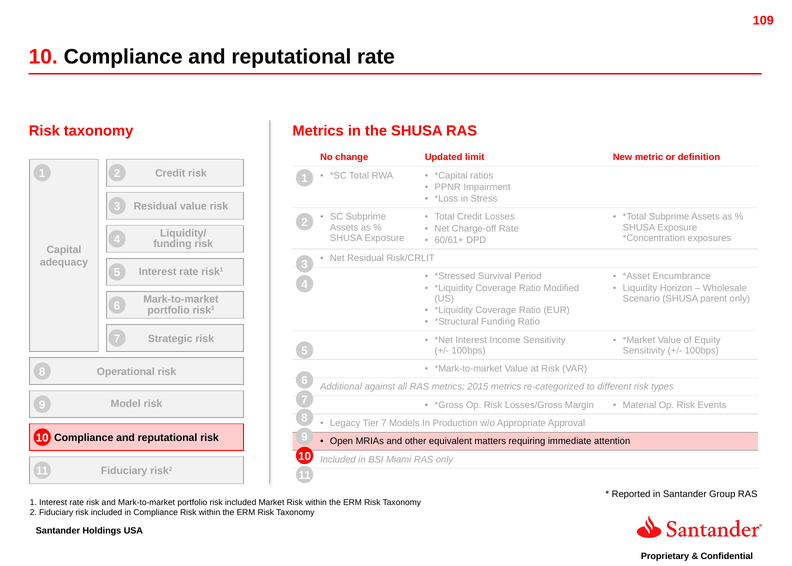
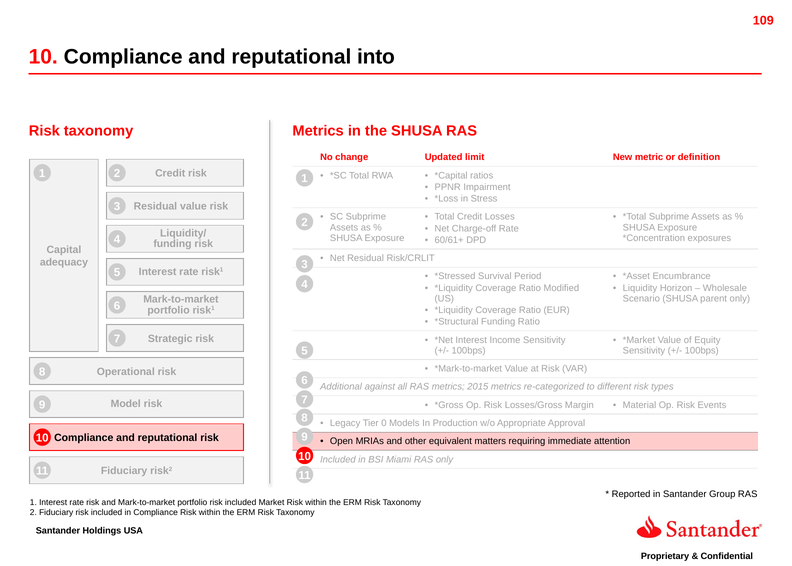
reputational rate: rate -> into (376, 57)
Tier 7: 7 -> 0 (384, 423)
